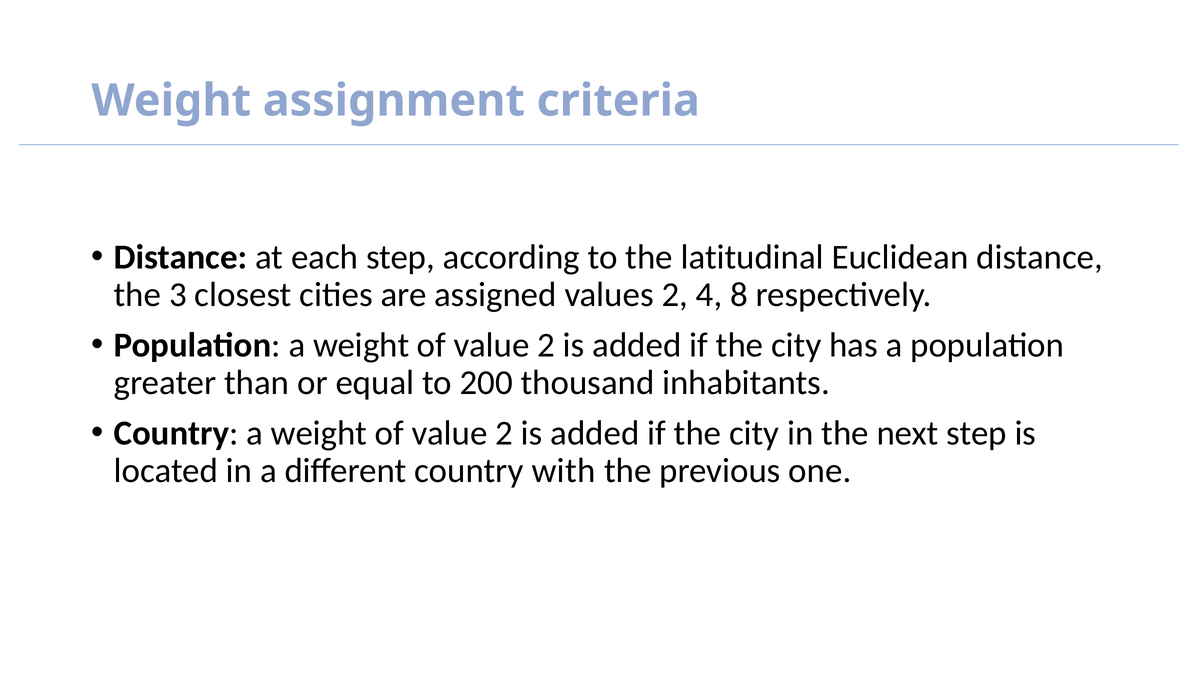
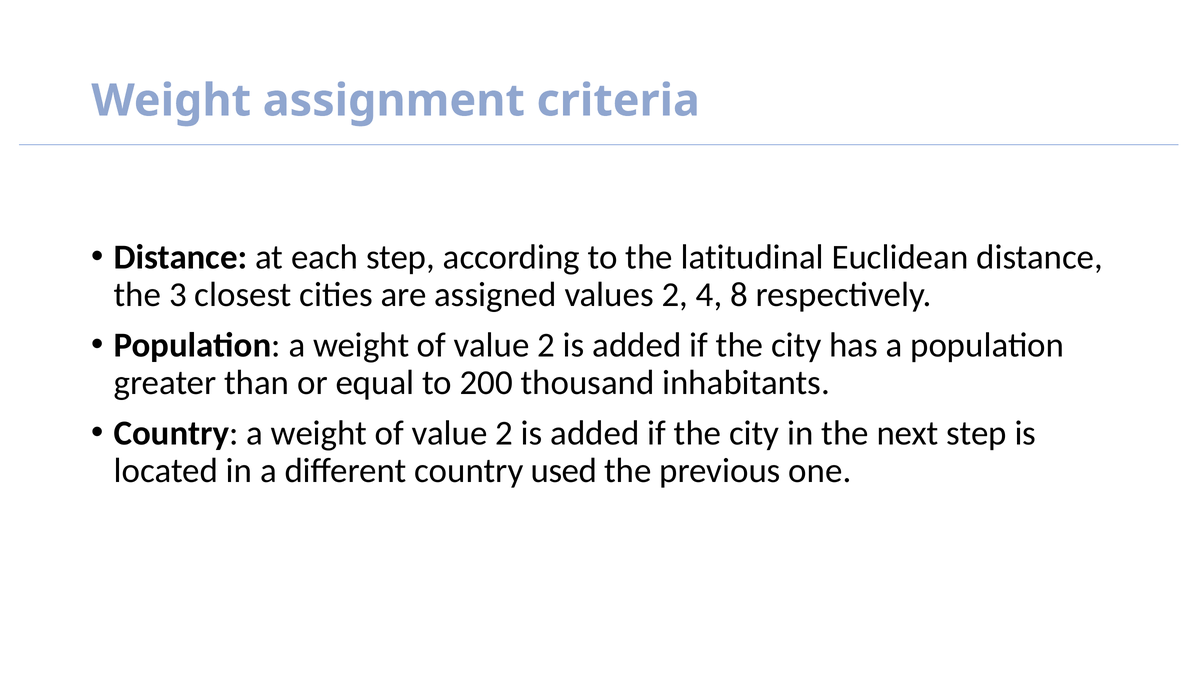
with: with -> used (564, 471)
